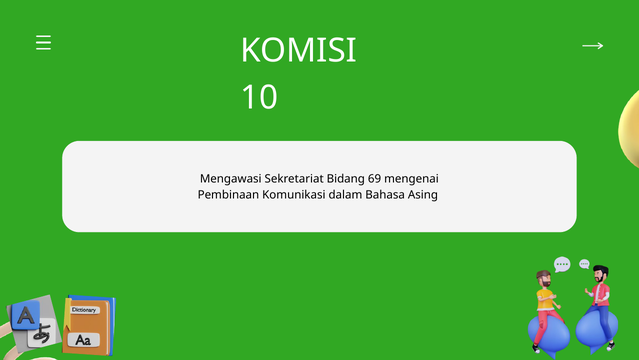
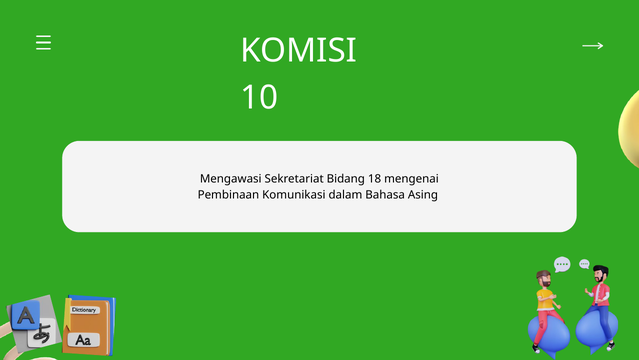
69: 69 -> 18 (375, 179)
